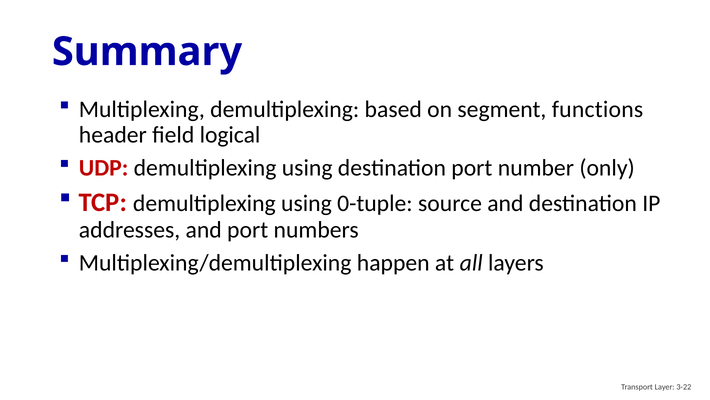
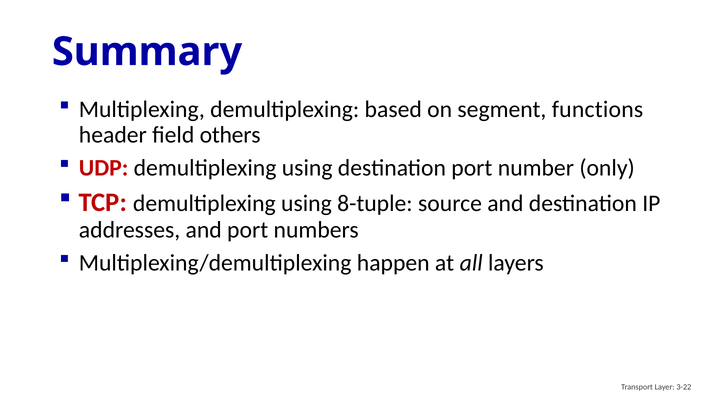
logical: logical -> others (230, 135)
0-tuple: 0-tuple -> 8-tuple (375, 203)
